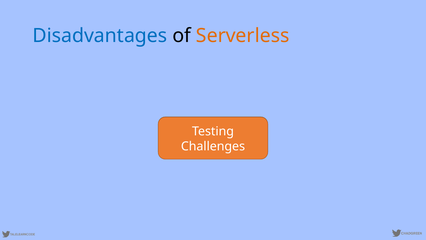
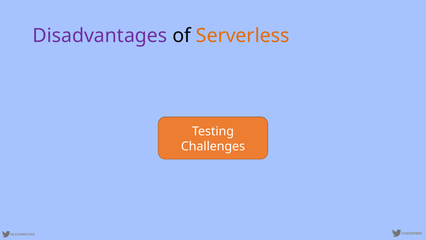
Disadvantages colour: blue -> purple (100, 36)
